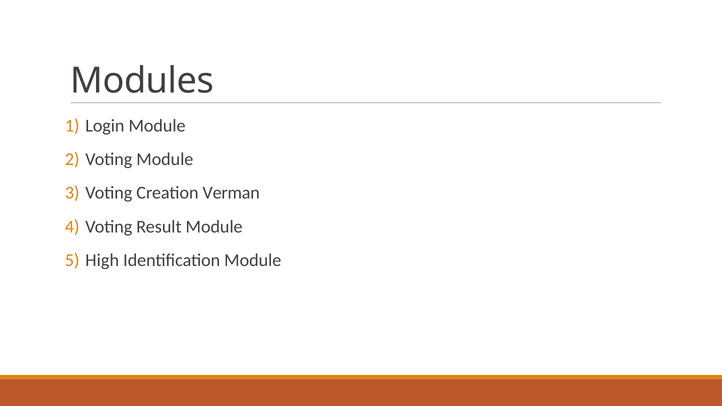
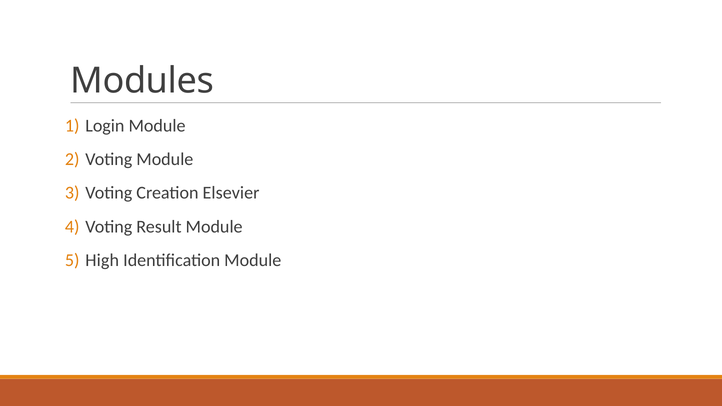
Verman: Verman -> Elsevier (231, 193)
